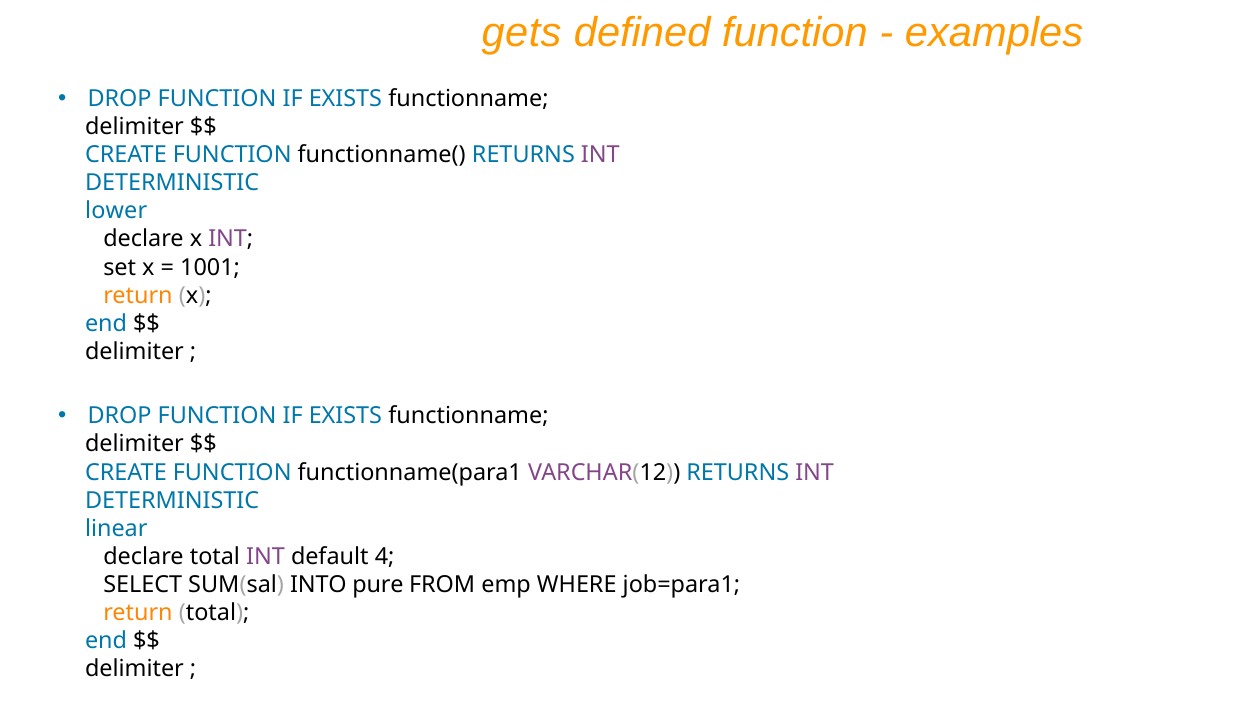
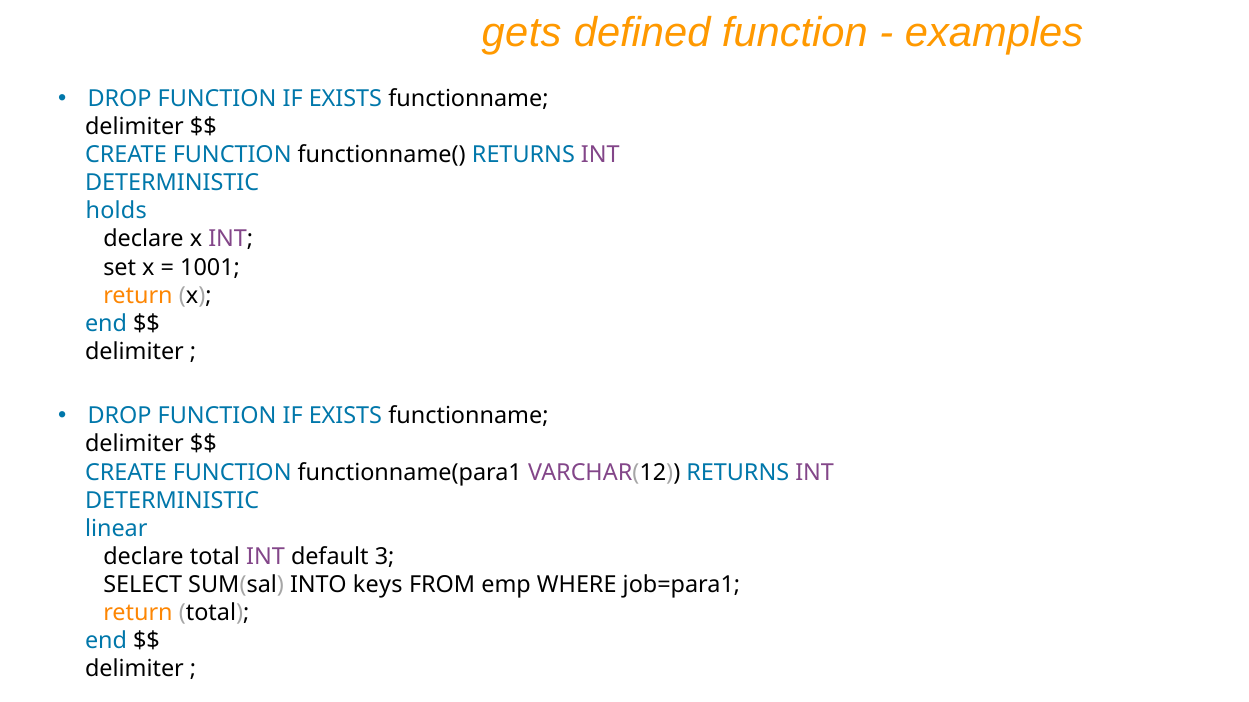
lower: lower -> holds (116, 211)
4: 4 -> 3 (385, 557)
pure: pure -> keys (378, 585)
